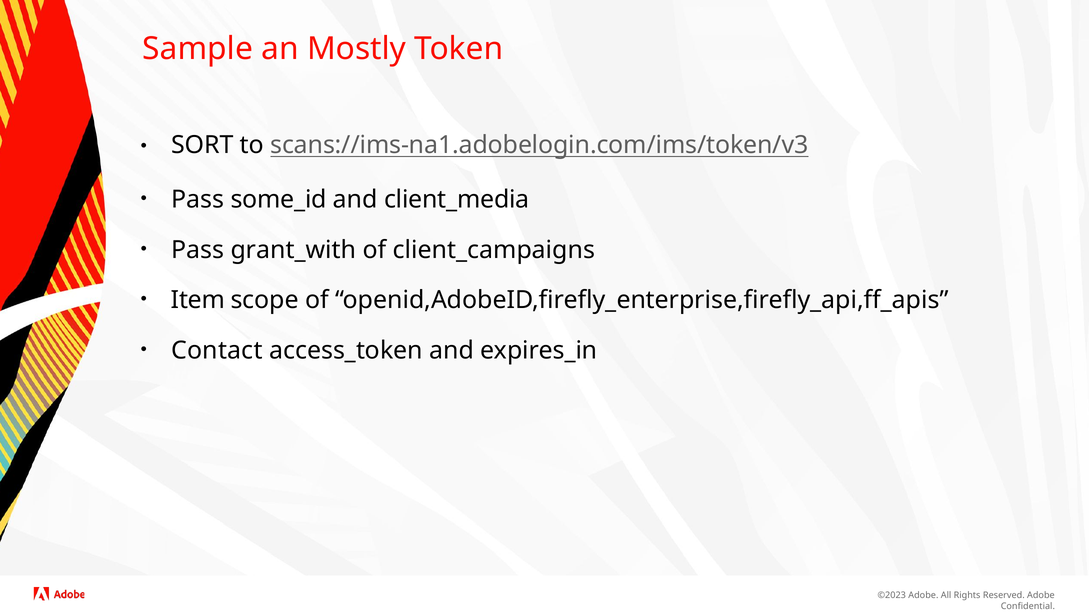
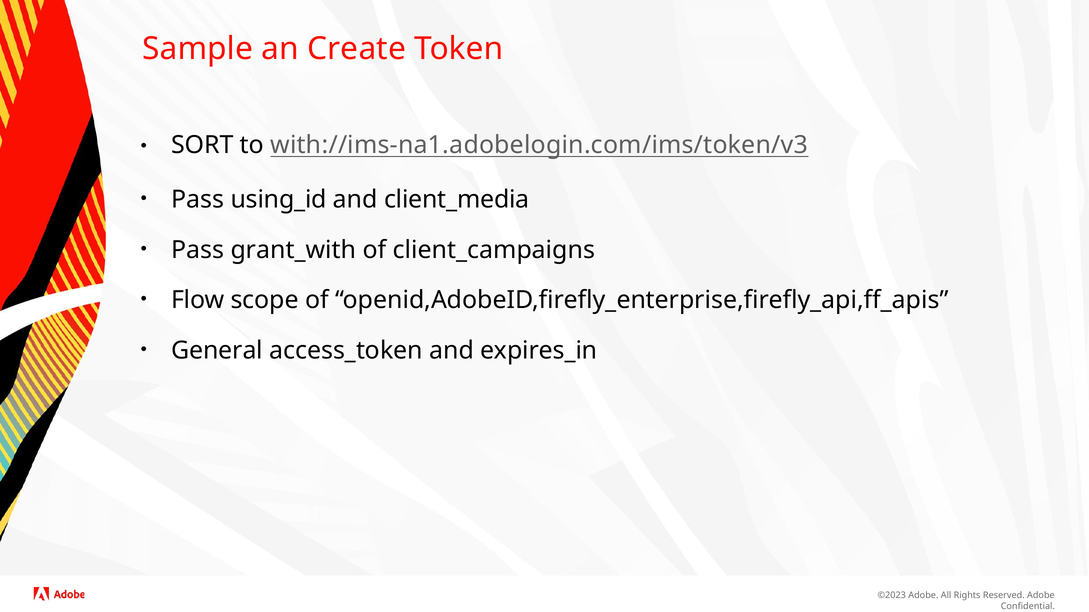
Mostly: Mostly -> Create (357, 49)
scans://ims-na1.adobelogin.com/ims/token/v3: scans://ims-na1.adobelogin.com/ims/token/v3 -> with://ims-na1.adobelogin.com/ims/token/v3 (539, 145)
some_id: some_id -> using_id (279, 200)
Item: Item -> Flow (198, 300)
Contact: Contact -> General (217, 351)
